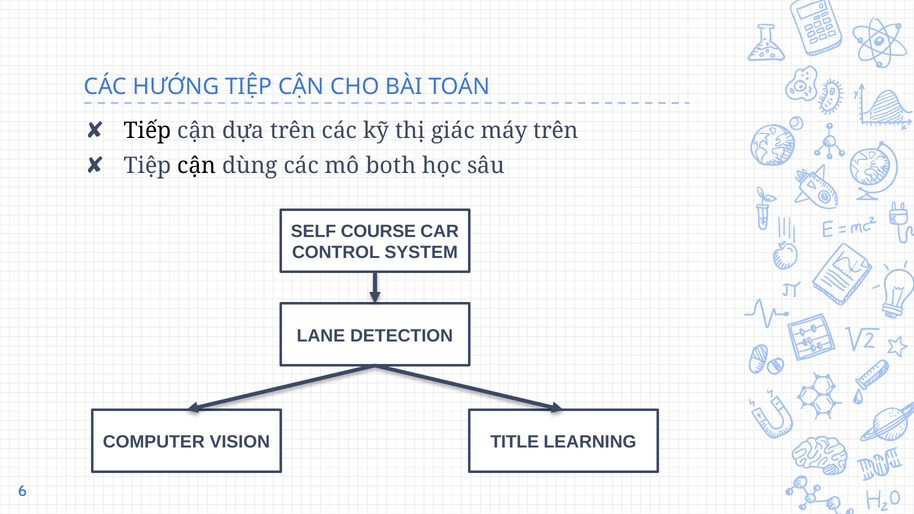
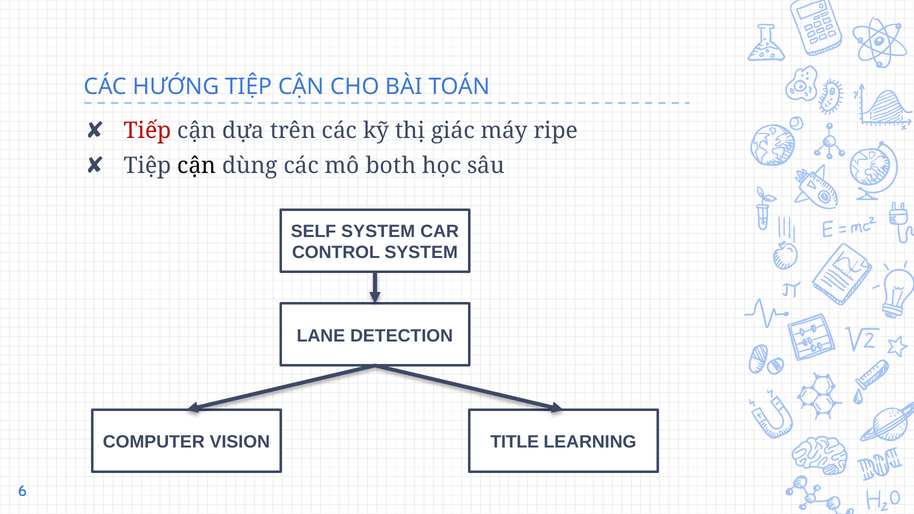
Tiếp colour: black -> red (148, 131)
máy trên: trên -> ripe (556, 131)
SELF COURSE: COURSE -> SYSTEM (378, 231)
